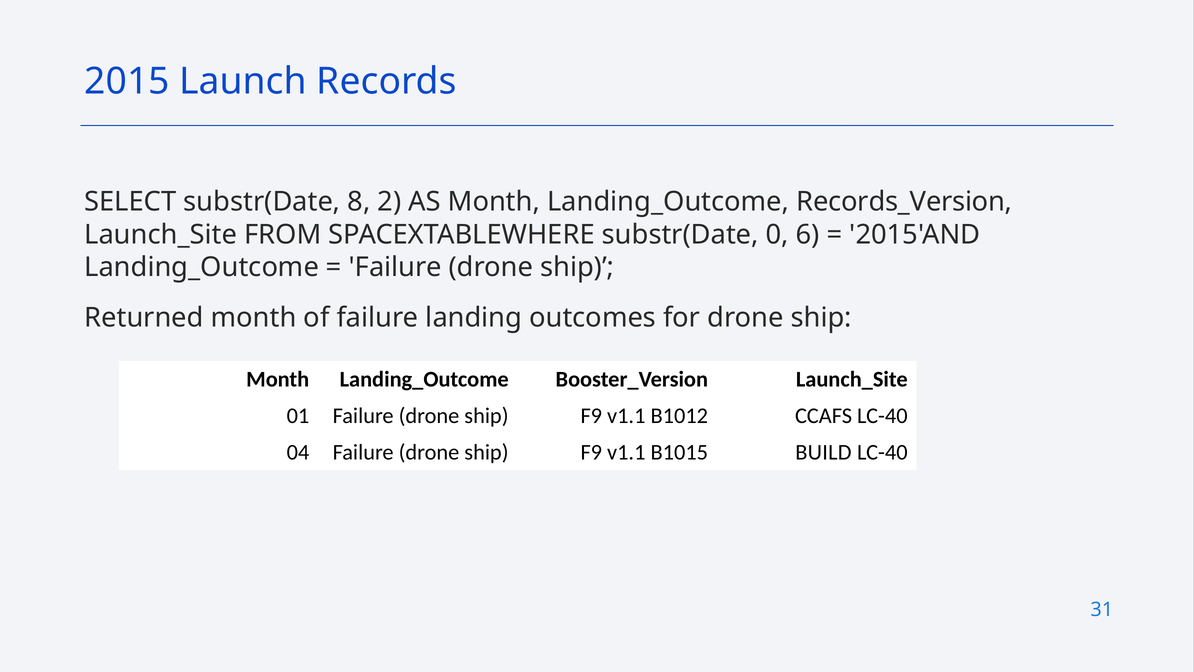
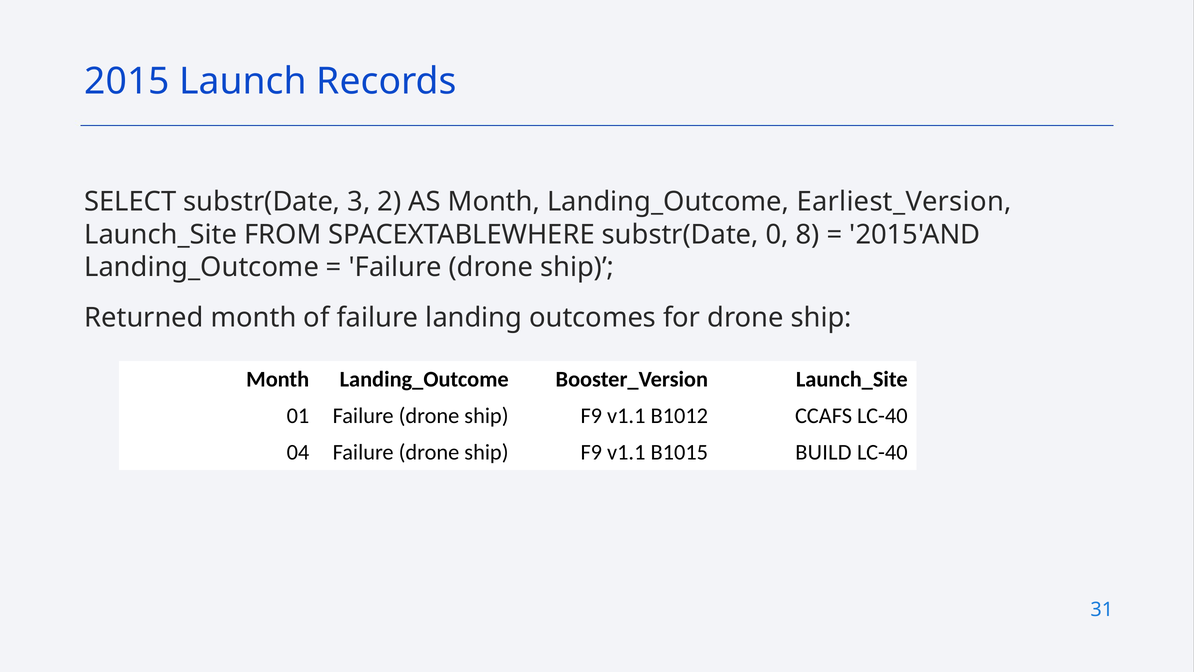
8: 8 -> 3 (359, 202)
Records_Version: Records_Version -> Earliest_Version (904, 202)
6: 6 -> 8 (808, 234)
